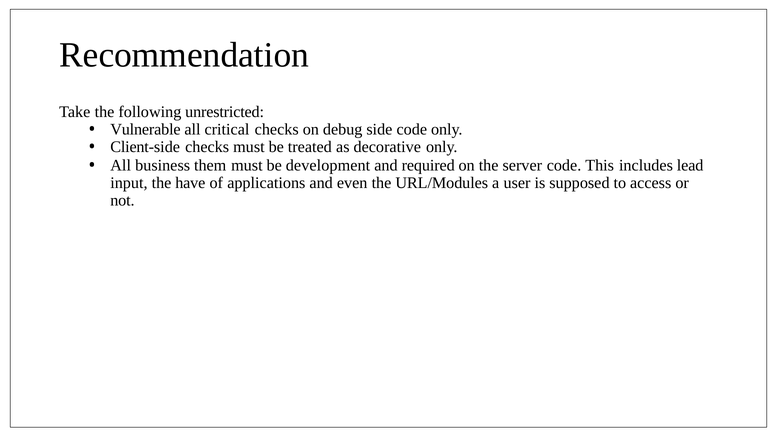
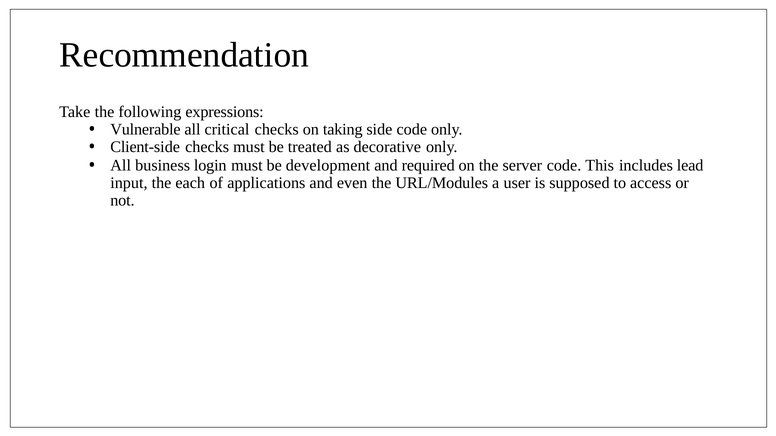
unrestricted: unrestricted -> expressions (225, 112)
debug: debug -> taking (343, 129)
them: them -> login (210, 166)
have: have -> each (190, 183)
